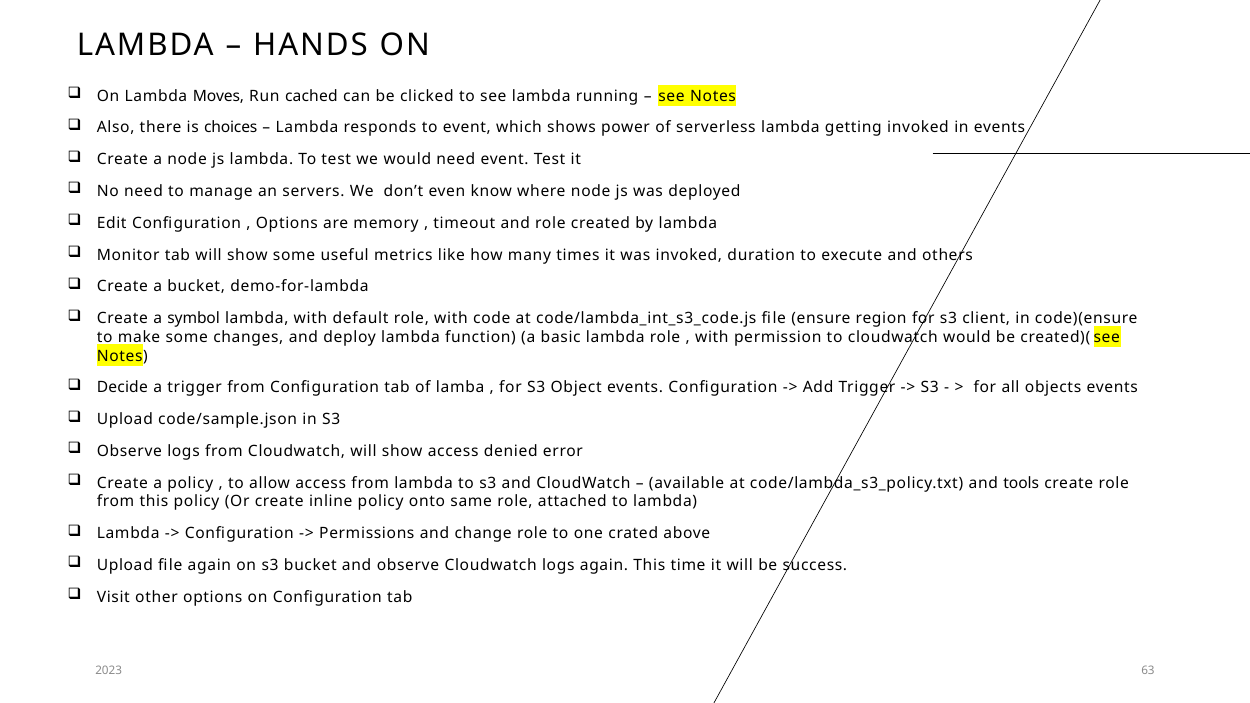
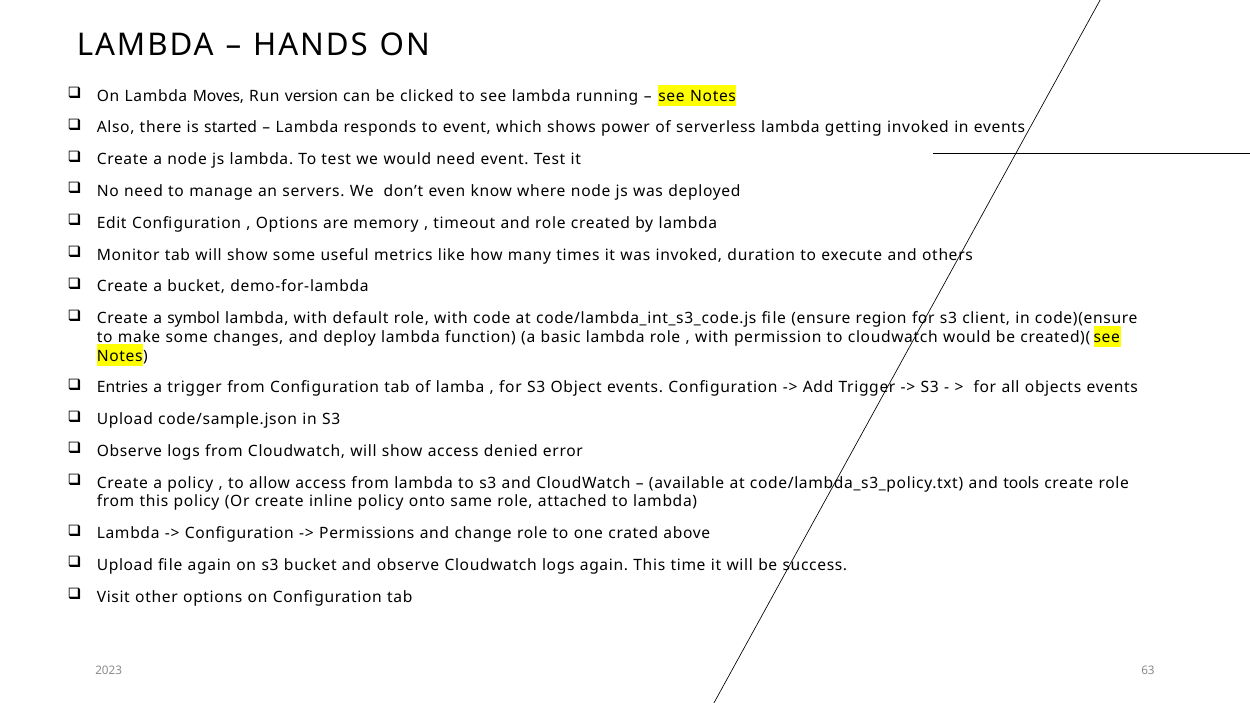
cached: cached -> version (311, 96)
choices: choices -> started (231, 128)
Decide: Decide -> Entries (122, 388)
